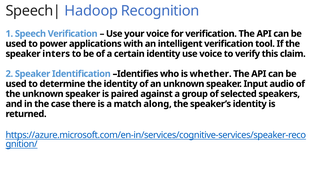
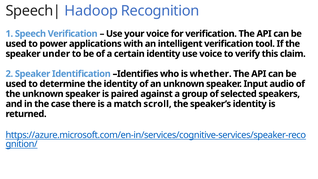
inters: inters -> under (56, 54)
along: along -> scroll (157, 104)
